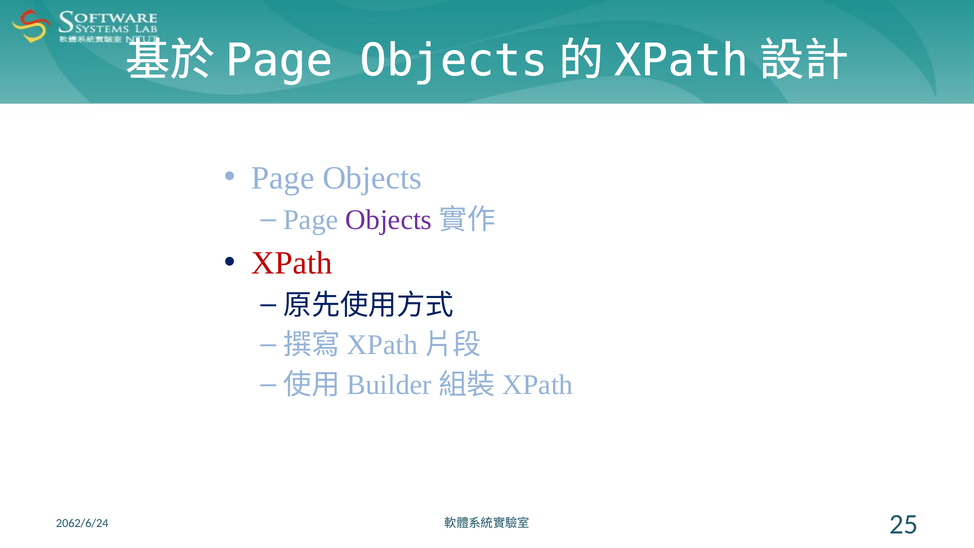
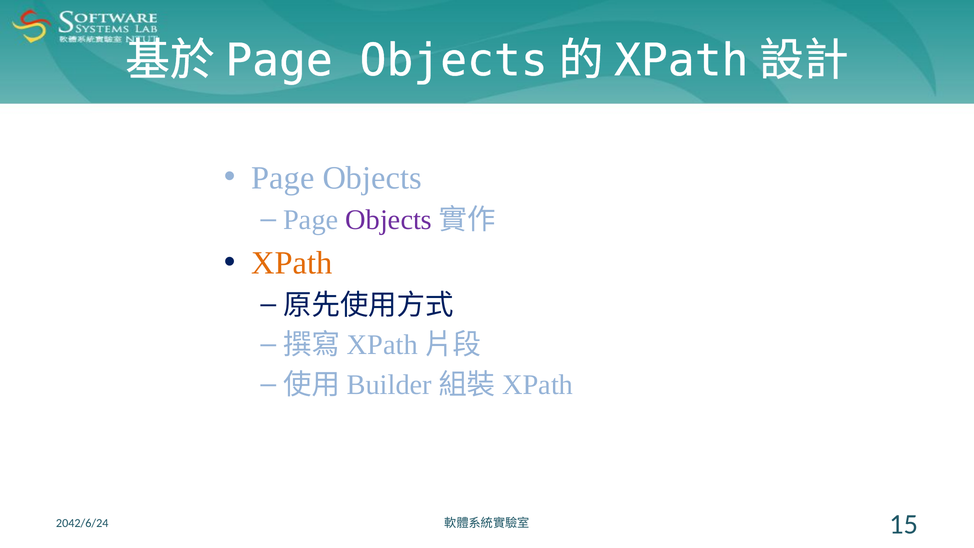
XPath colour: red -> orange (292, 263)
2062/6/24: 2062/6/24 -> 2042/6/24 (82, 523)
25: 25 -> 15 (904, 524)
